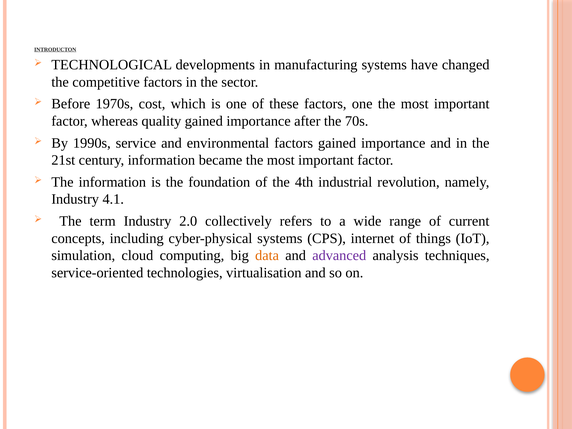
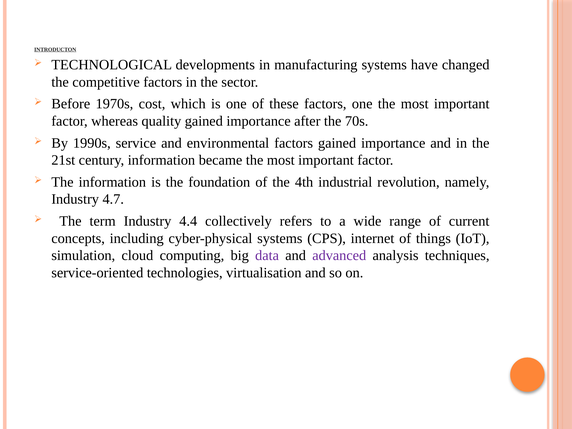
4.1: 4.1 -> 4.7 (113, 199)
2.0: 2.0 -> 4.4 (188, 221)
data colour: orange -> purple (267, 256)
